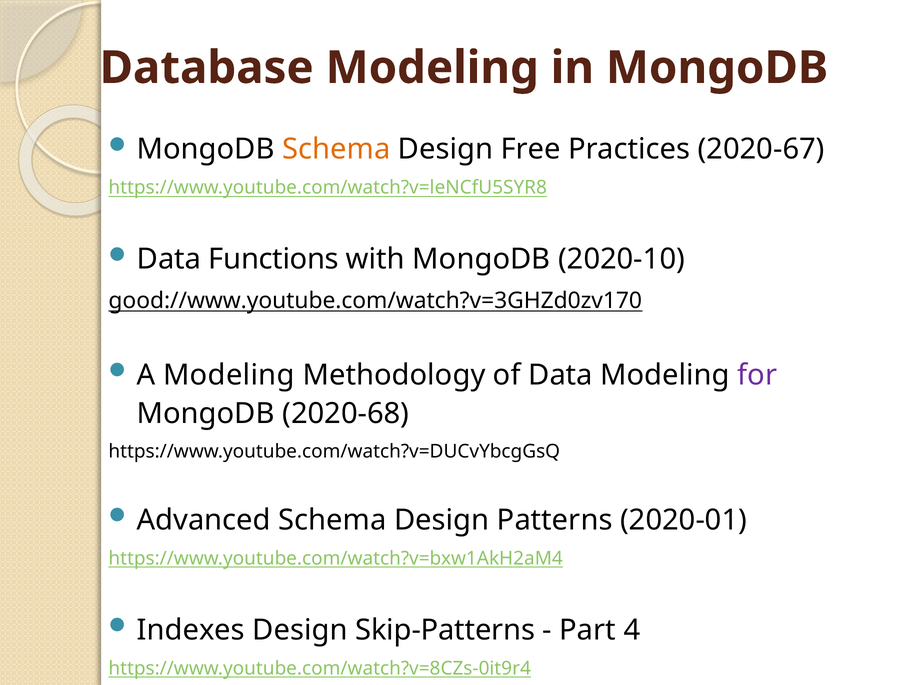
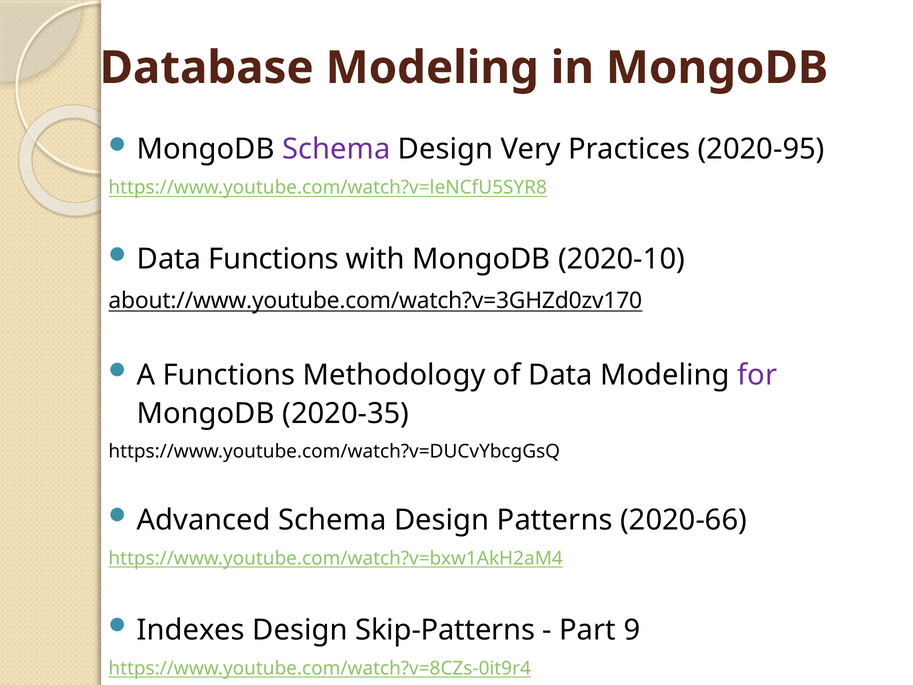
Schema colour: orange -> purple (336, 149)
Free: Free -> Very (531, 149)
2020-67: 2020-67 -> 2020-95 (761, 149)
good://www.youtube.com/watch?v=3GHZd0zv170: good://www.youtube.com/watch?v=3GHZd0zv170 -> about://www.youtube.com/watch?v=3GHZd0zv170 (375, 301)
A Modeling: Modeling -> Functions (229, 375)
2020-68: 2020-68 -> 2020-35 (346, 413)
2020-01: 2020-01 -> 2020-66 (684, 520)
4: 4 -> 9 (632, 630)
